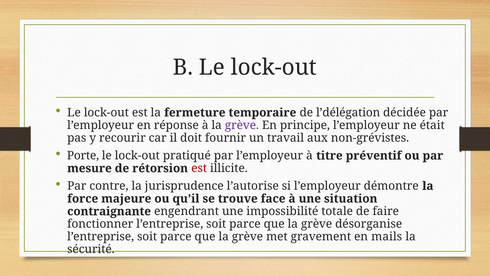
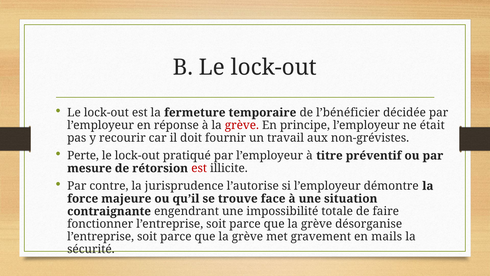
l’délégation: l’délégation -> l’bénéficier (348, 112)
grève colour: purple -> red (242, 125)
Porte: Porte -> Perte (83, 155)
